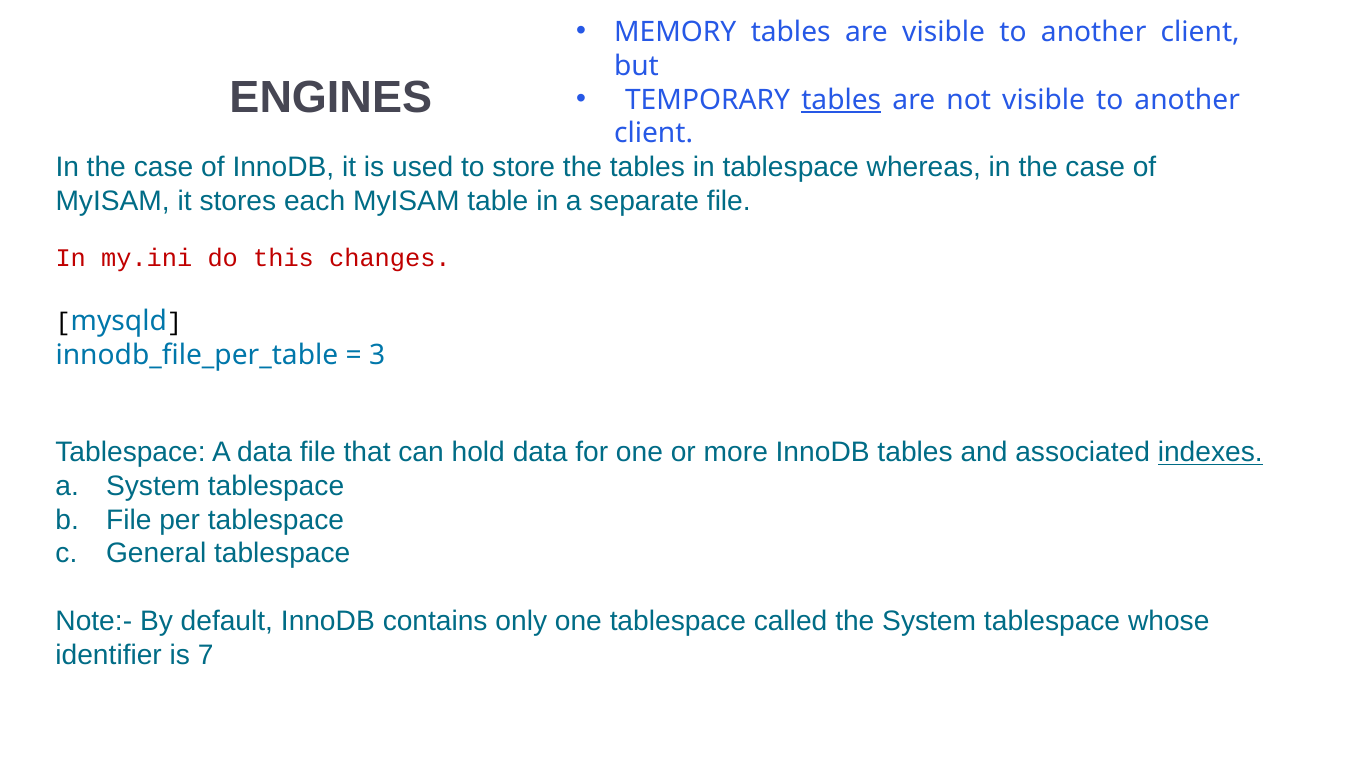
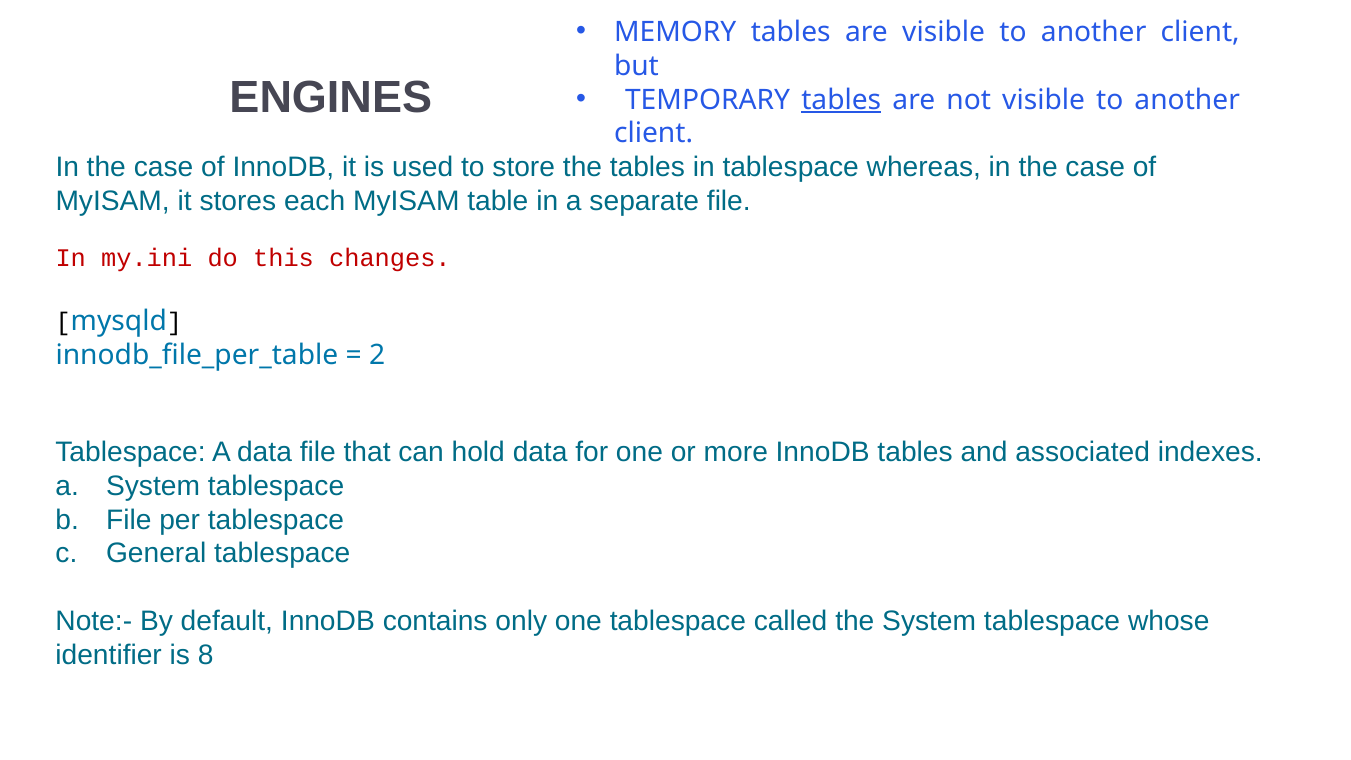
3: 3 -> 2 (377, 355)
indexes underline: present -> none (1210, 452)
7: 7 -> 8 (206, 655)
